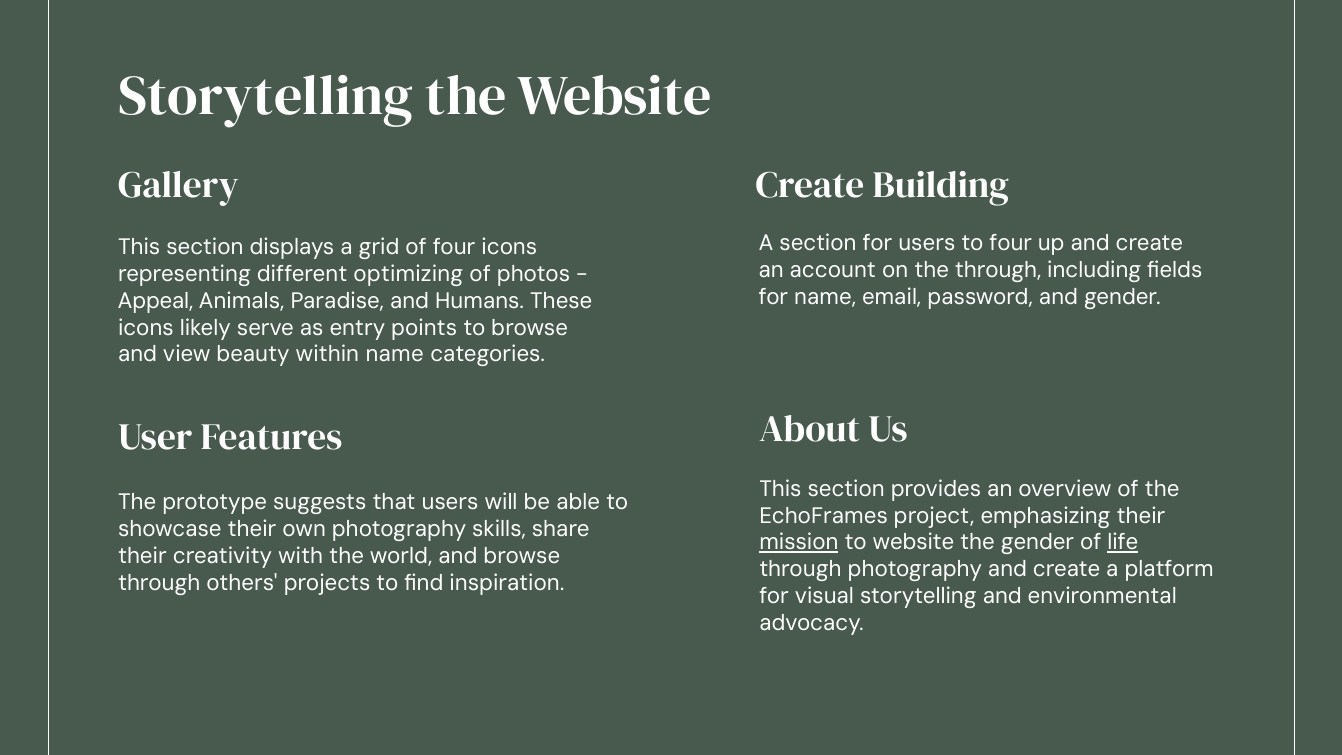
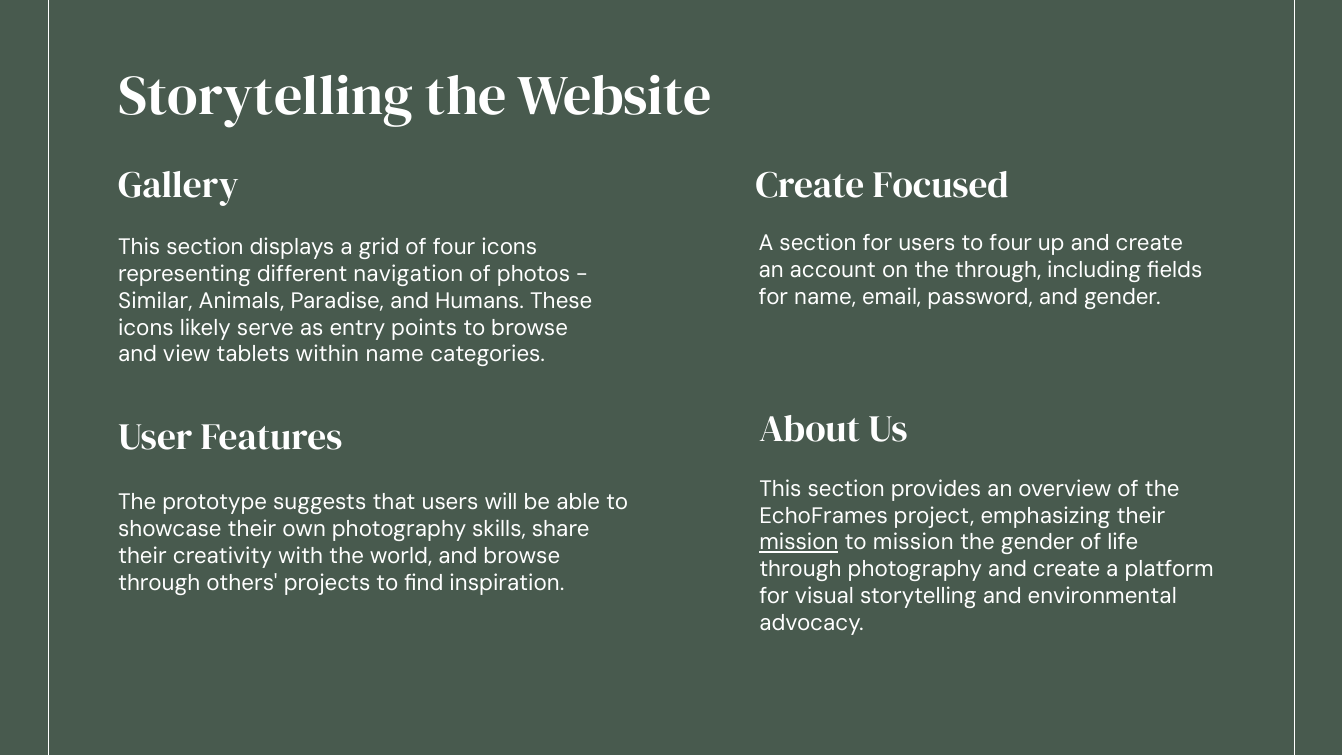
Building: Building -> Focused (941, 186)
optimizing: optimizing -> navigation (408, 274)
Appeal: Appeal -> Similar (155, 301)
beauty: beauty -> tablets (253, 355)
to website: website -> mission (913, 542)
life underline: present -> none (1123, 542)
